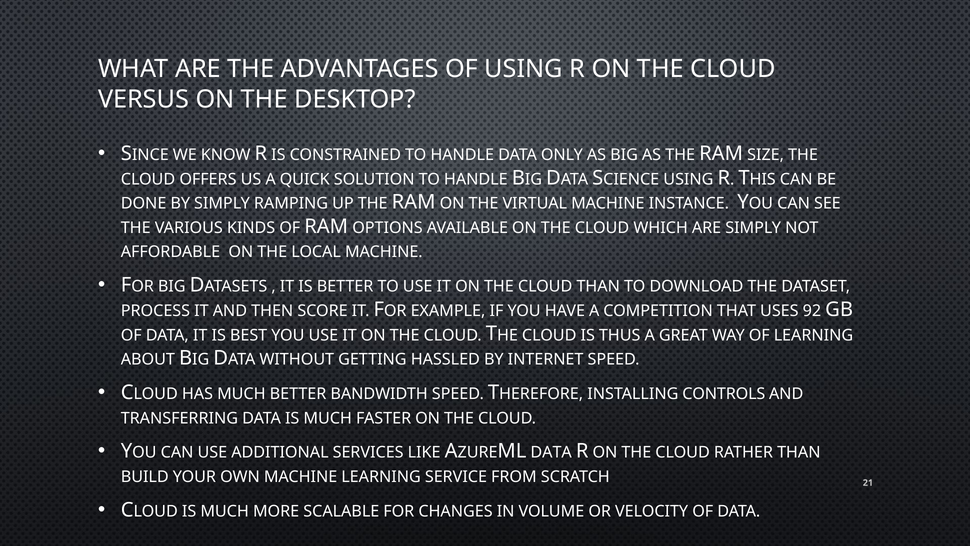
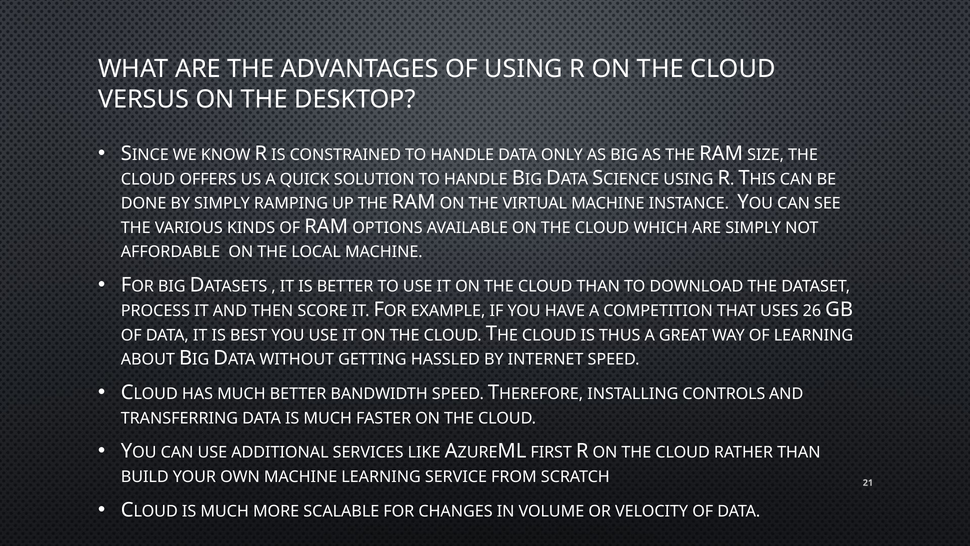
92: 92 -> 26 (812, 311)
DATA: DATA -> FIRST (551, 452)
